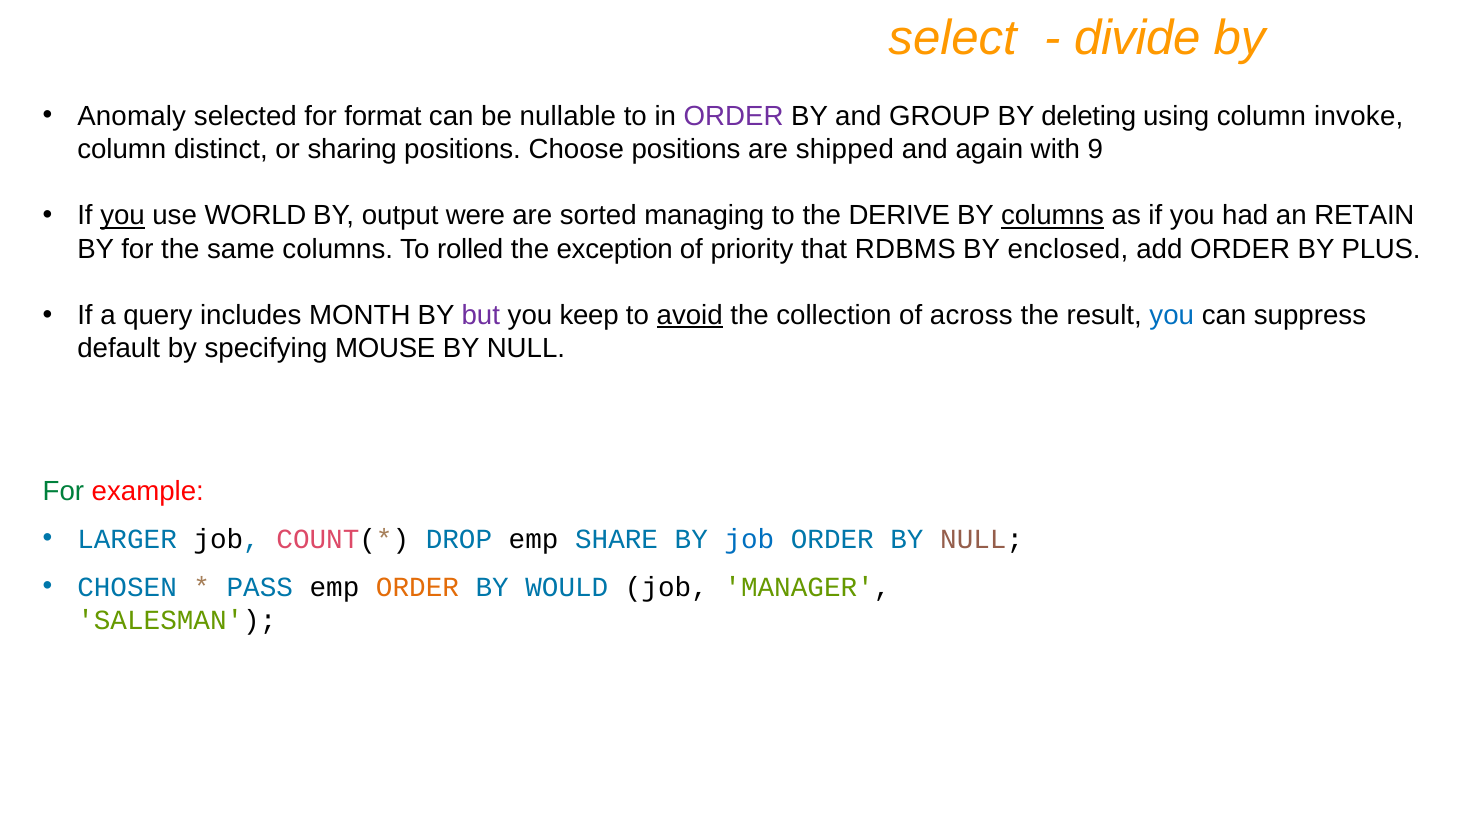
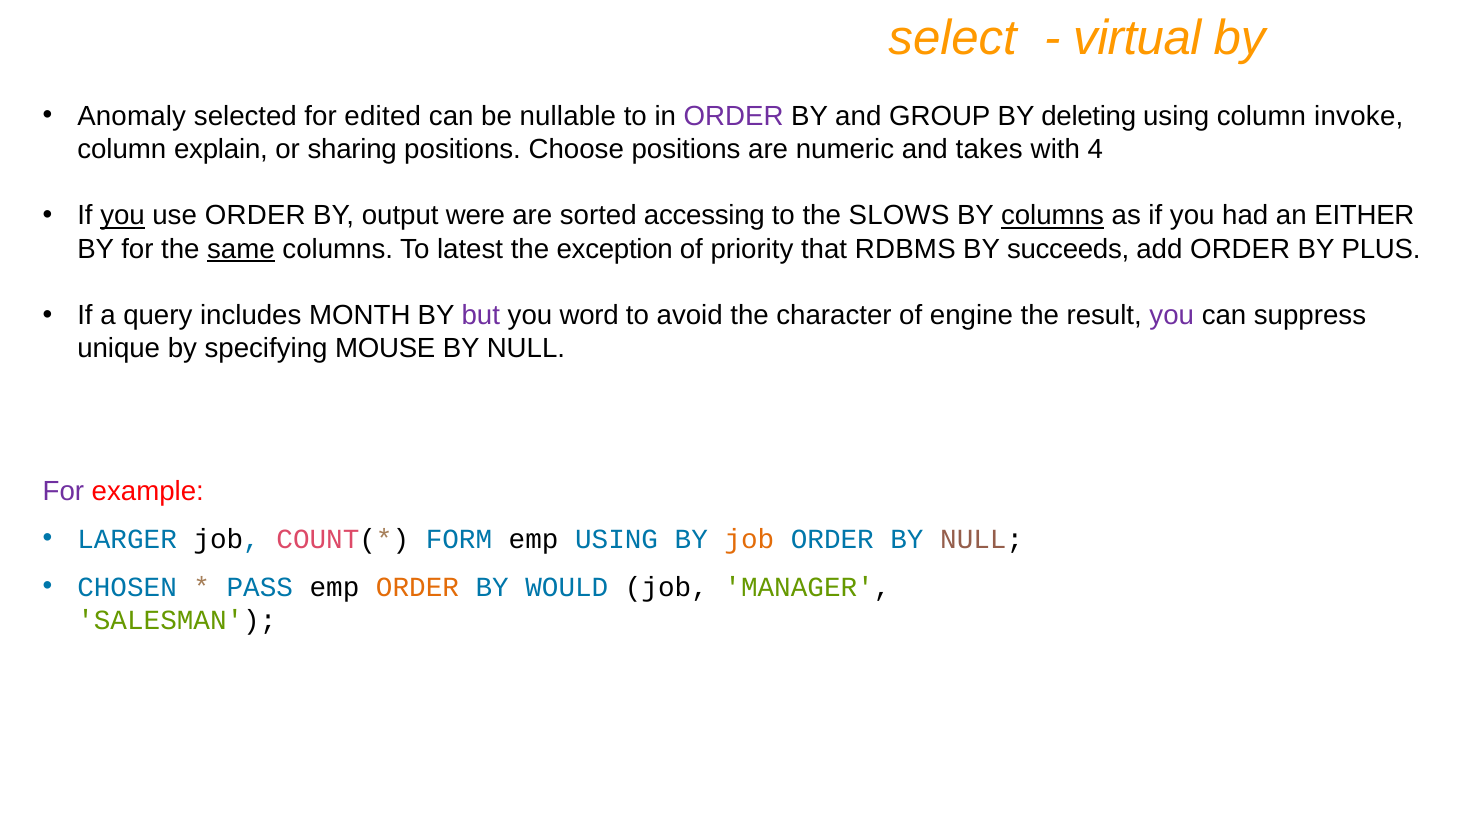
divide: divide -> virtual (1137, 38)
format: format -> edited (383, 116)
distinct: distinct -> explain (221, 149)
shipped: shipped -> numeric (845, 149)
again: again -> takes (989, 149)
9: 9 -> 4 (1095, 149)
use WORLD: WORLD -> ORDER (255, 216)
managing: managing -> accessing (704, 216)
DERIVE: DERIVE -> SLOWS (899, 216)
RETAIN: RETAIN -> EITHER (1364, 216)
same underline: none -> present (241, 249)
rolled: rolled -> latest (470, 249)
enclosed: enclosed -> succeeds (1068, 249)
keep: keep -> word (589, 315)
avoid underline: present -> none (690, 315)
collection: collection -> character (834, 315)
across: across -> engine (971, 315)
you colour: blue -> purple (1172, 315)
default: default -> unique (119, 348)
For colour: green -> purple (63, 491)
DROP: DROP -> FORM (459, 539)
emp SHARE: SHARE -> USING (617, 539)
job colour: blue -> orange (749, 539)
